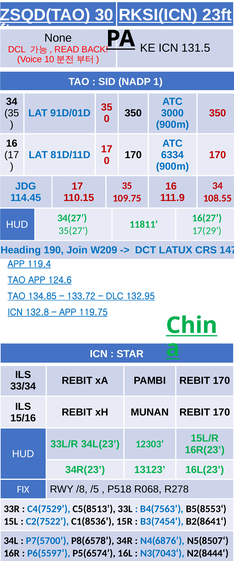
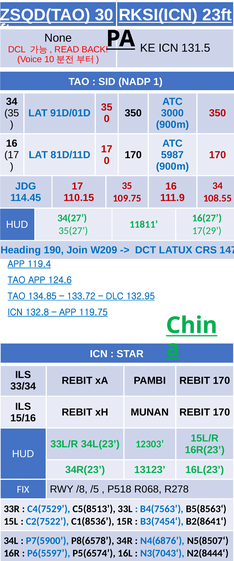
6334: 6334 -> 5987 (172, 155)
B5(8553‘: B5(8553‘ -> B5(8563‘ (206, 508)
P7(5700: P7(5700 -> P7(5900 (47, 540)
